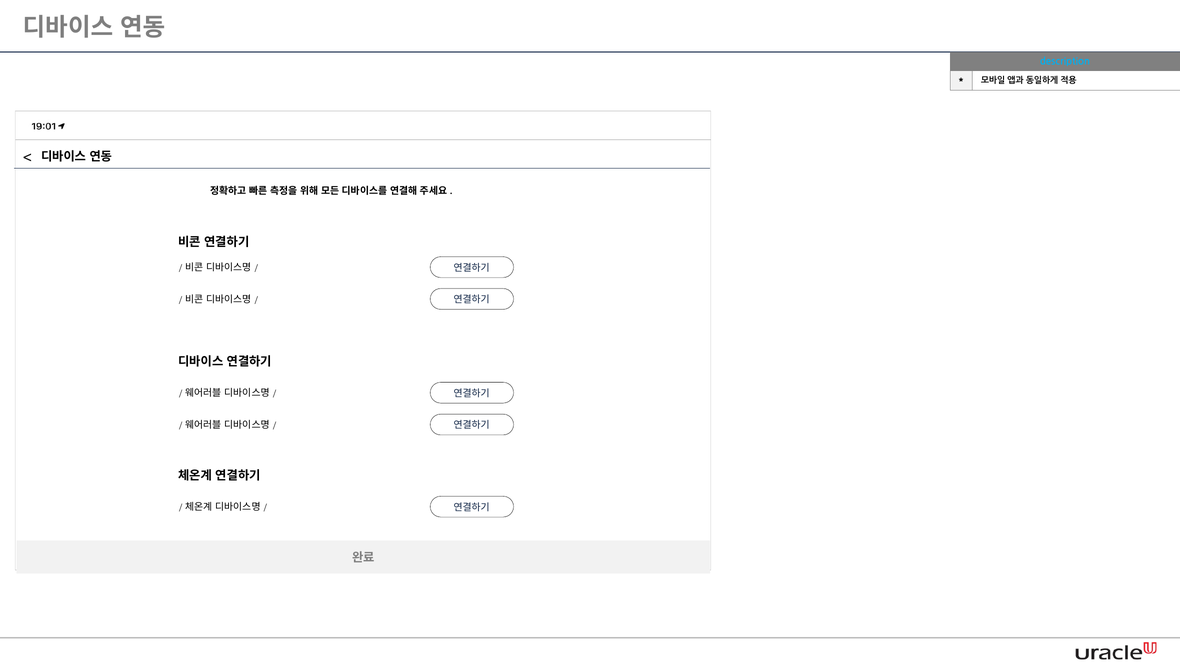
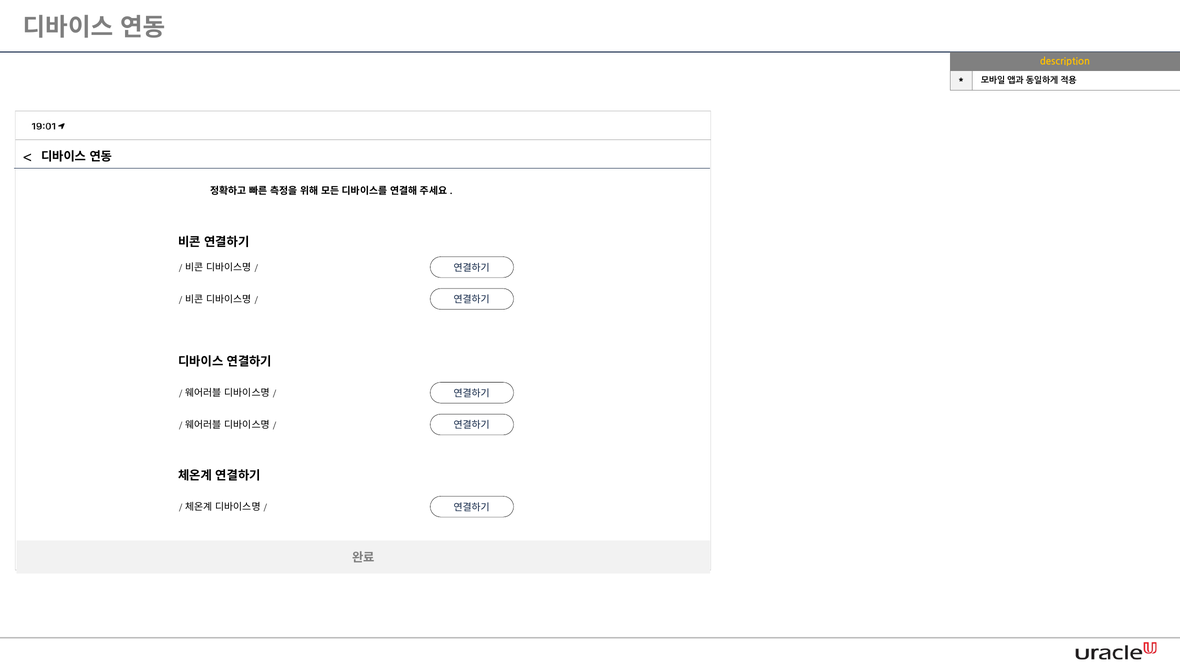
description colour: light blue -> yellow (1065, 62)
